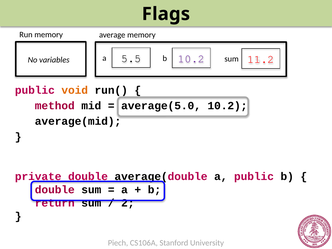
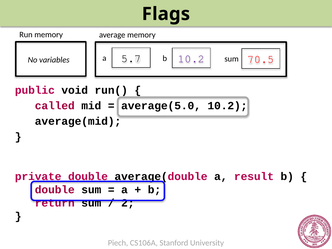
5.5: 5.5 -> 5.7 (131, 58)
11.2: 11.2 -> 70.5 (261, 59)
void colour: orange -> black (75, 90)
method: method -> called (55, 106)
a public: public -> result (254, 176)
